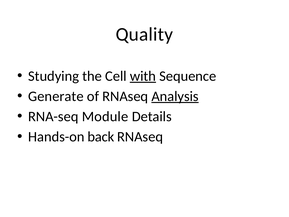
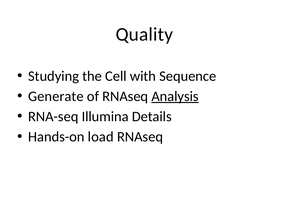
with underline: present -> none (143, 76)
Module: Module -> Illumina (105, 116)
back: back -> load (101, 137)
